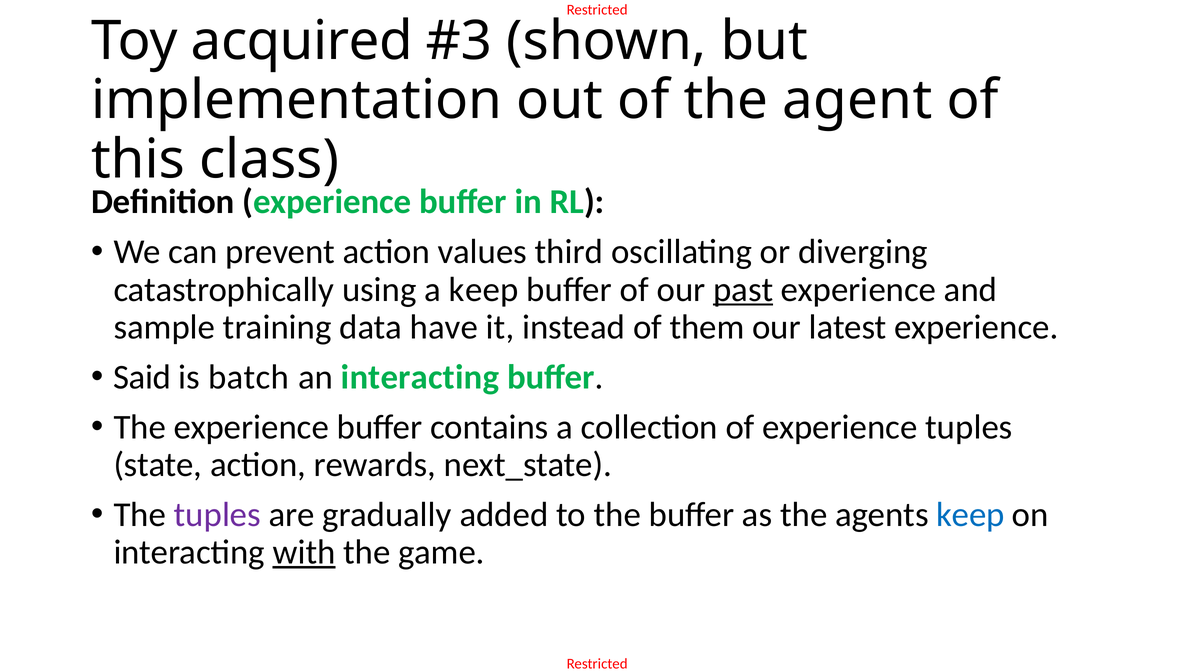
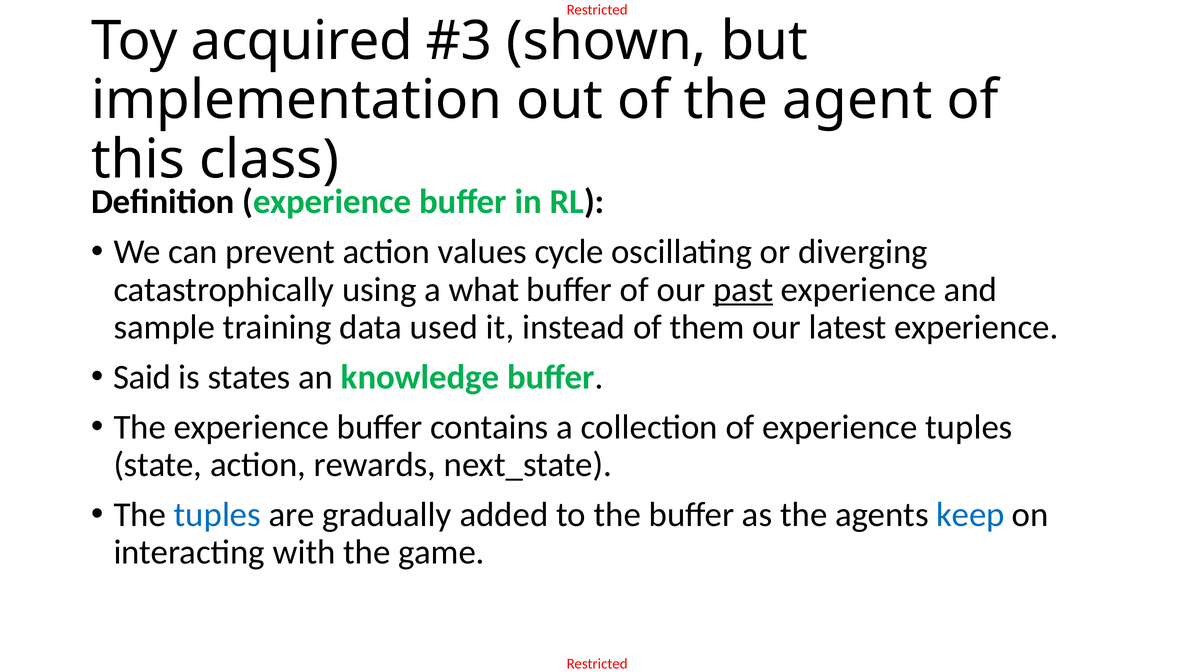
third: third -> cycle (569, 252)
a keep: keep -> what (484, 290)
have: have -> used (444, 327)
batch: batch -> states (249, 377)
an interacting: interacting -> knowledge (420, 377)
tuples colour: purple -> blue (217, 515)
with underline: present -> none (304, 552)
